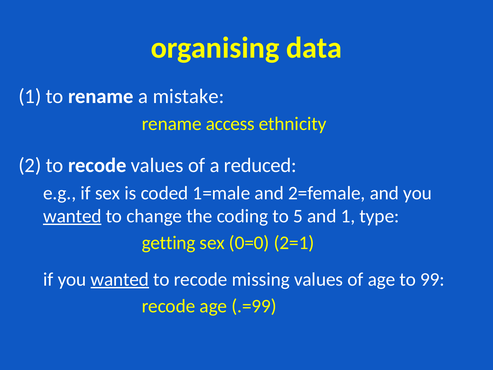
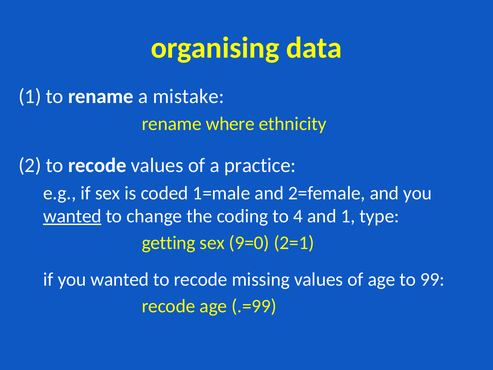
access: access -> where (230, 124)
reduced: reduced -> practice (260, 165)
5: 5 -> 4 (298, 216)
0=0: 0=0 -> 9=0 (249, 243)
wanted underline: present -> none (120, 279)
